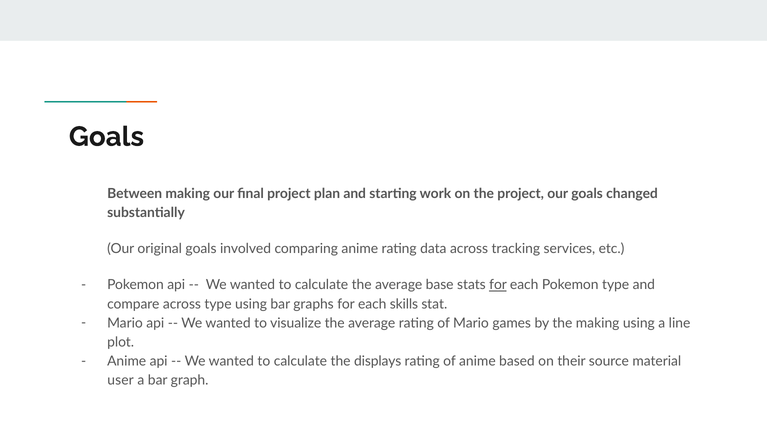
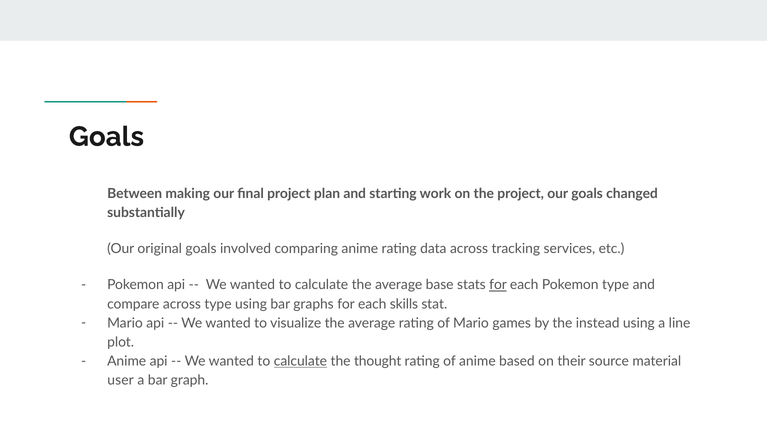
the making: making -> instead (598, 323)
calculate underline: none -> present (300, 362)
displays: displays -> thought (378, 362)
